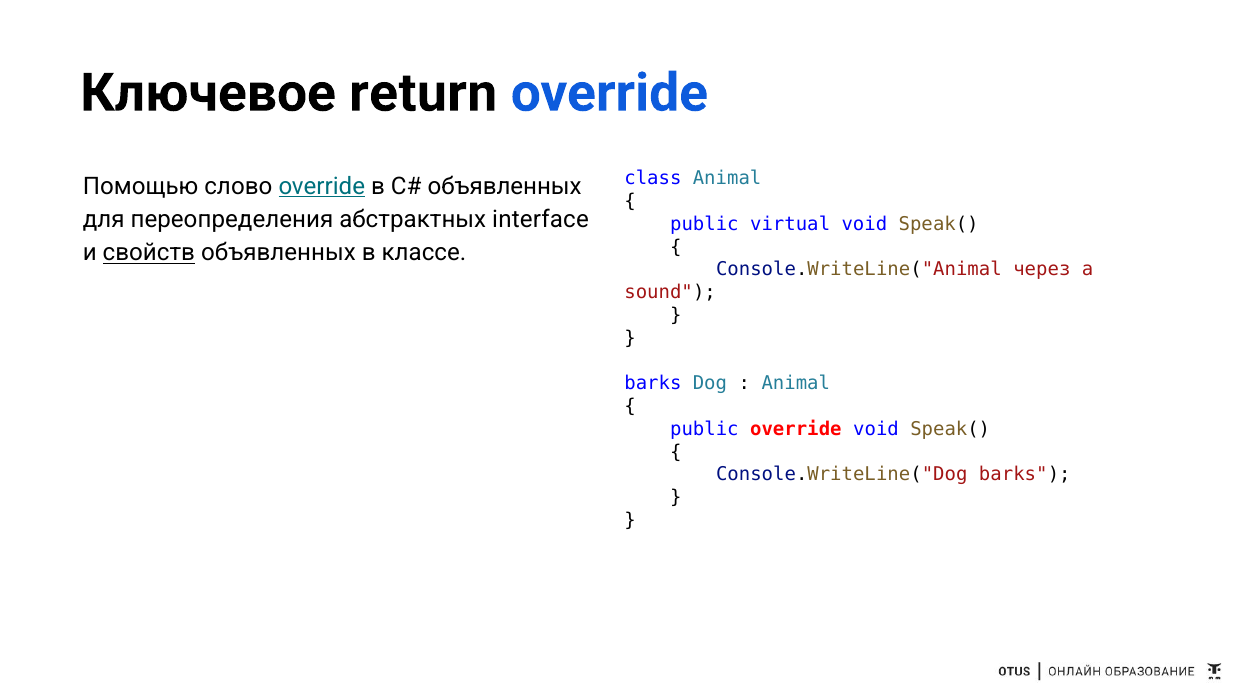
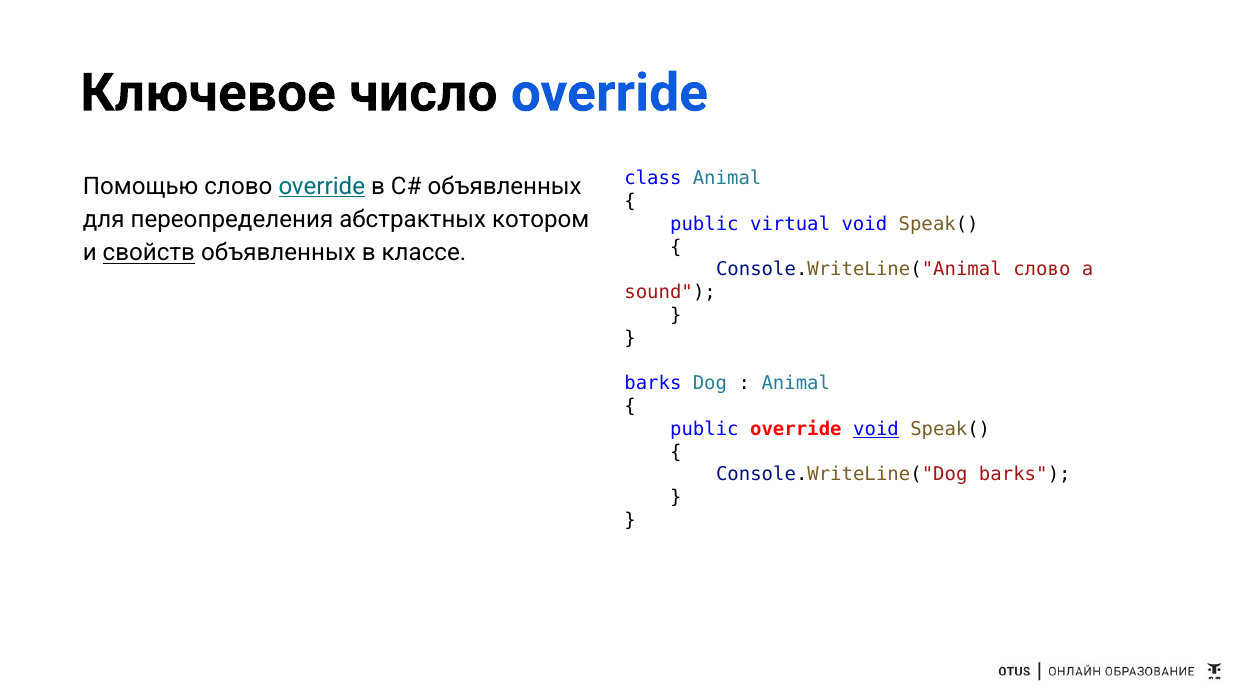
return: return -> число (423, 93)
interface: interface -> котором (541, 220)
Console.WriteLine("Animal через: через -> слово (1042, 270)
void underline: none -> present (876, 429)
